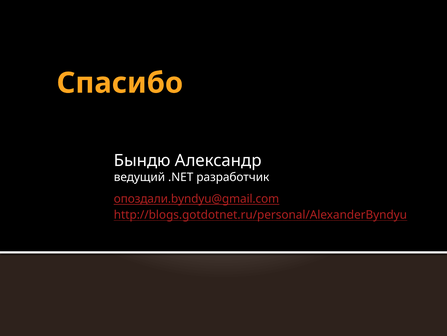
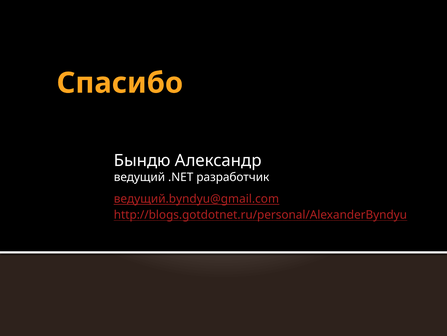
опоздали.byndyu@gmail.com: опоздали.byndyu@gmail.com -> ведущий.byndyu@gmail.com (196, 199)
